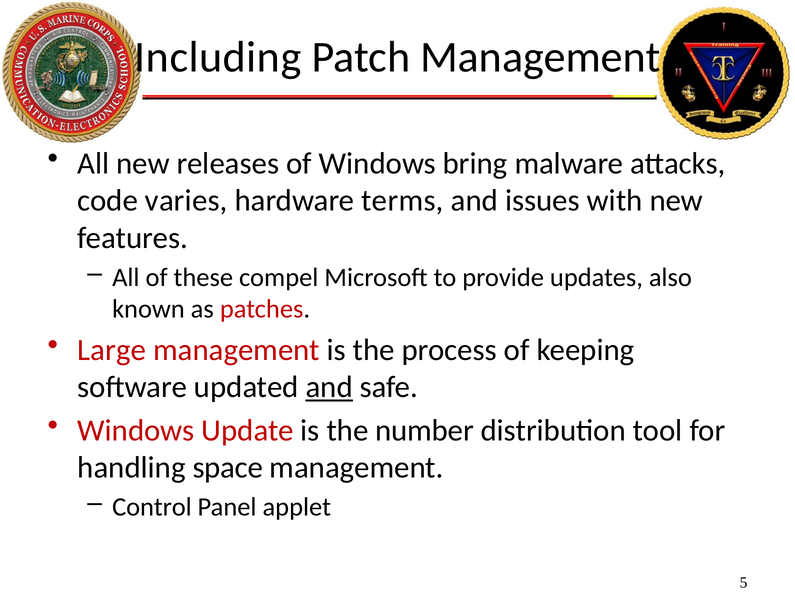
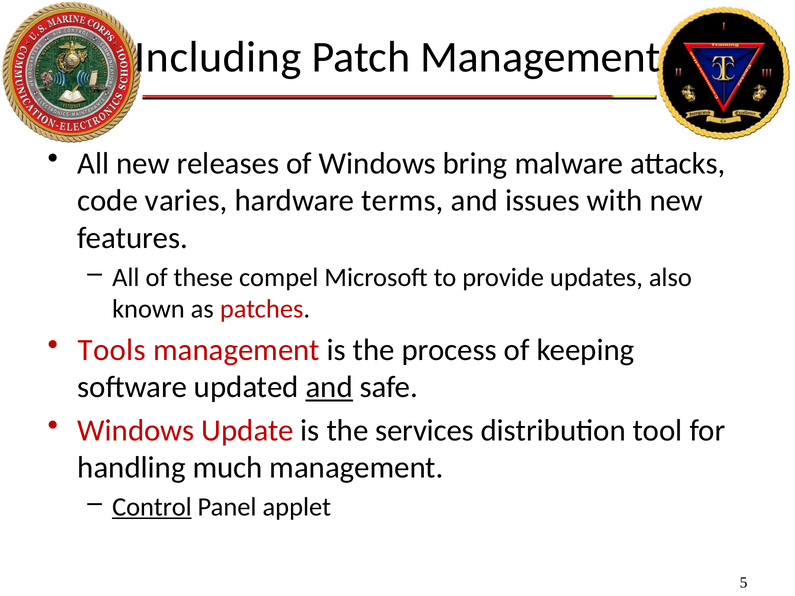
Large: Large -> Tools (112, 350)
number: number -> services (425, 431)
space: space -> much (228, 468)
Control underline: none -> present (152, 507)
